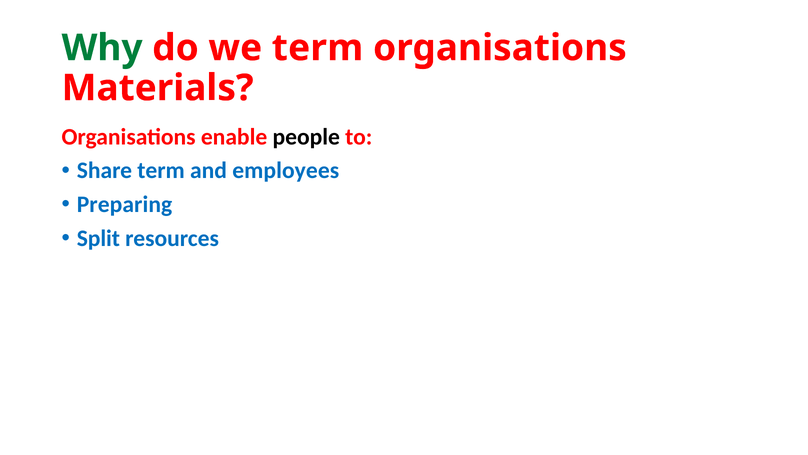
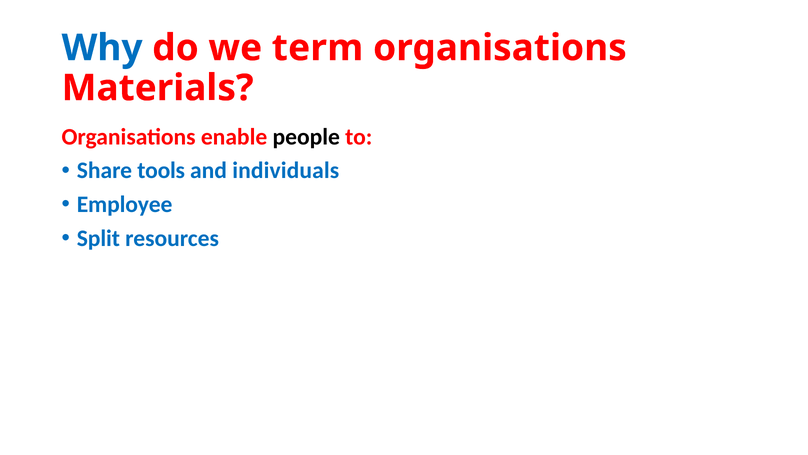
Why colour: green -> blue (102, 48)
Share term: term -> tools (161, 170)
employees: employees -> individuals (286, 170)
Preparing: Preparing -> Employee (125, 204)
